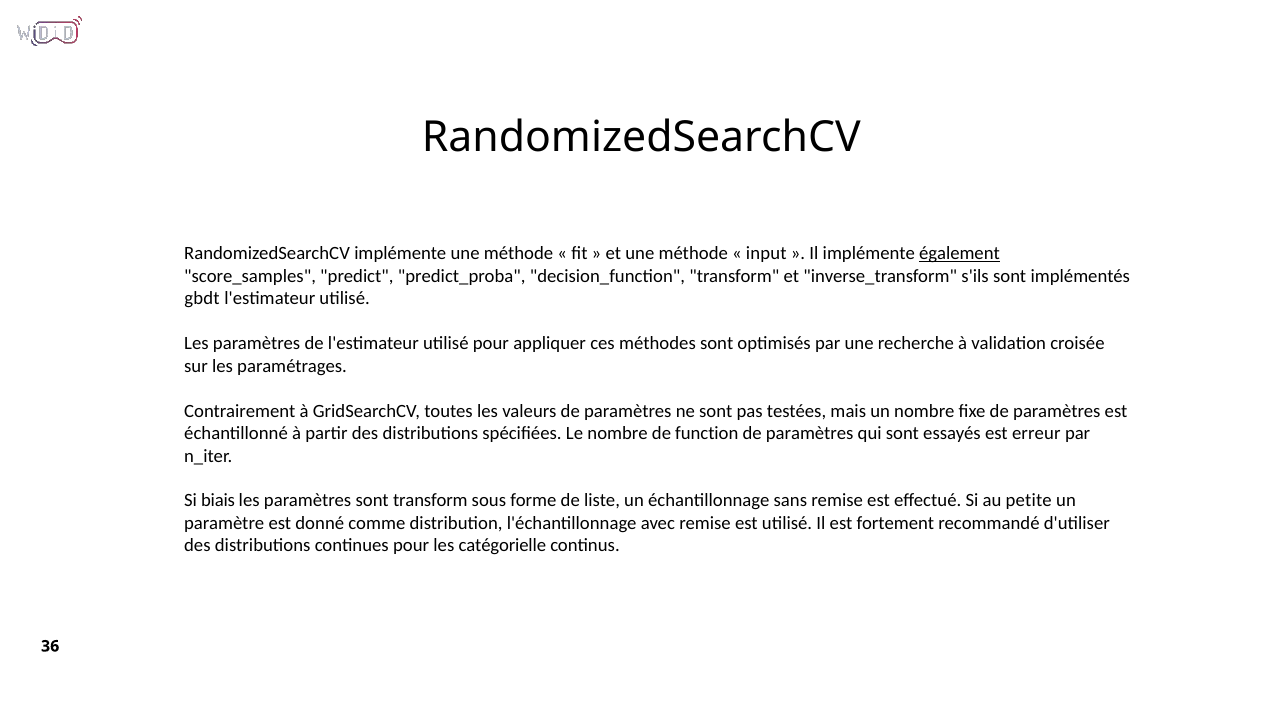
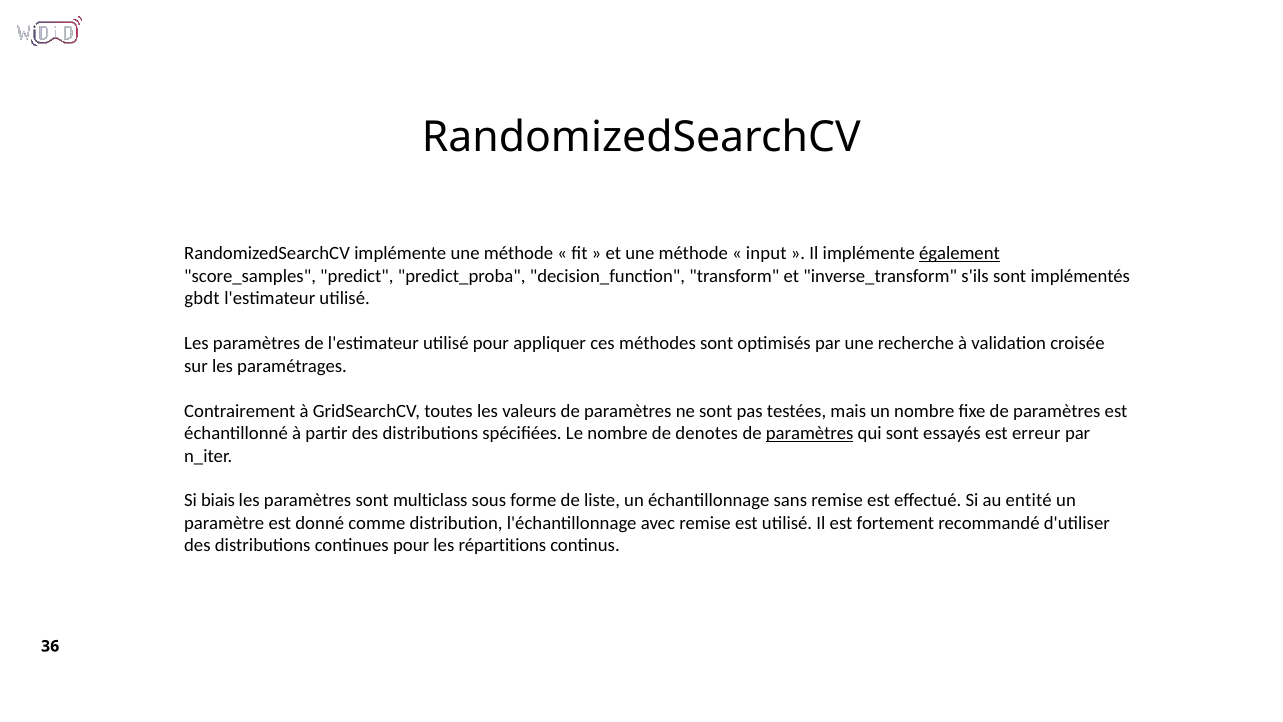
function: function -> denotes (707, 433)
paramètres underline: none -> present (810, 433)
sont transform: transform -> multiclass (430, 501)
petite: petite -> entité (1029, 501)
catégorielle: catégorielle -> répartitions (502, 546)
